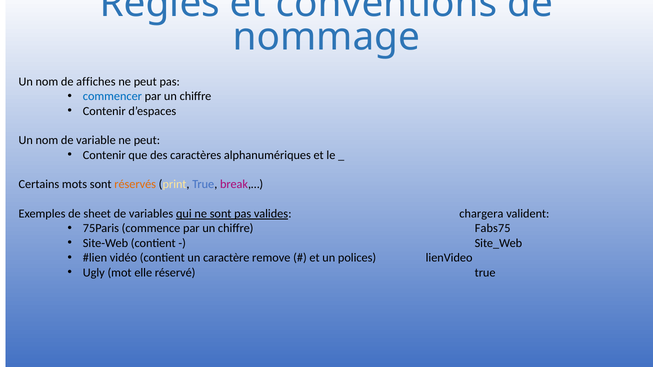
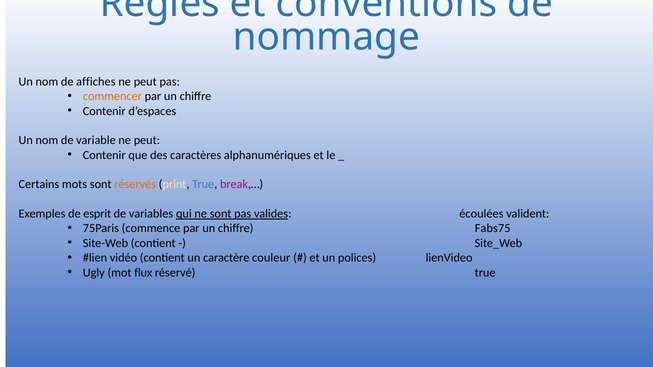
commencer colour: blue -> orange (112, 96)
sheet: sheet -> esprit (97, 214)
chargera: chargera -> écoulées (481, 214)
remove: remove -> couleur (271, 258)
elle: elle -> flux (143, 273)
